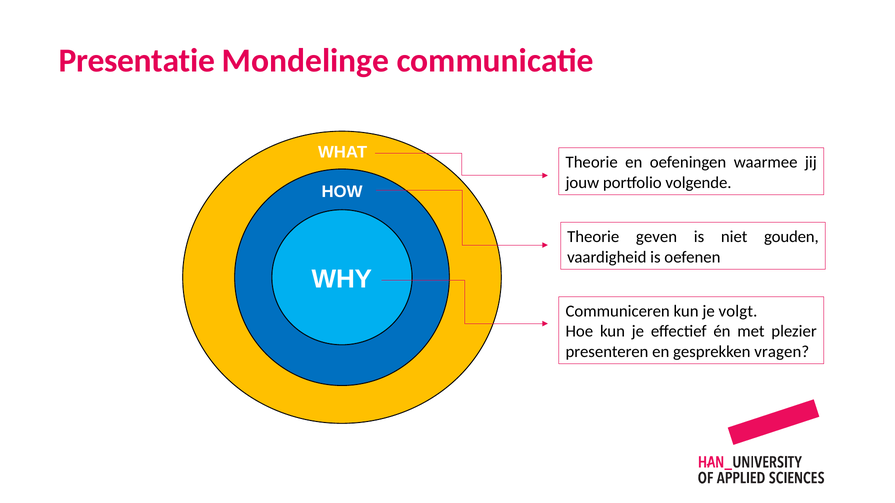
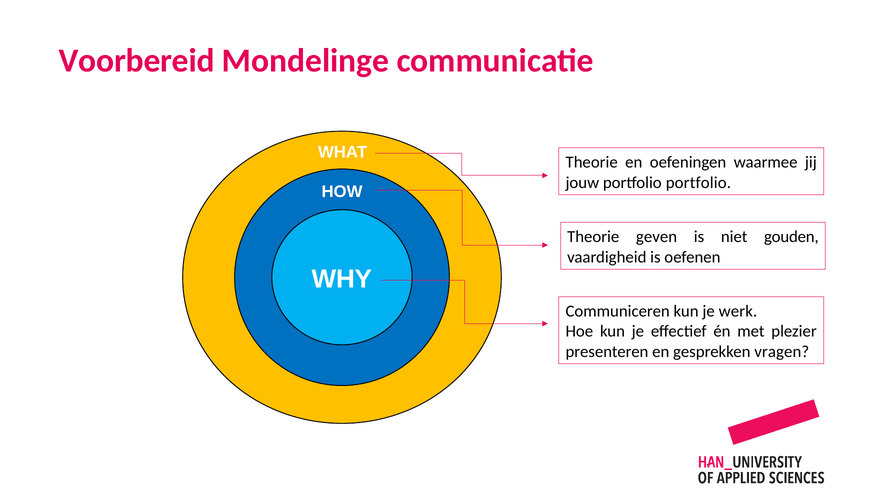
Presentatie: Presentatie -> Voorbereid (137, 61)
portfolio volgende: volgende -> portfolio (698, 183)
volgt: volgt -> werk (738, 312)
